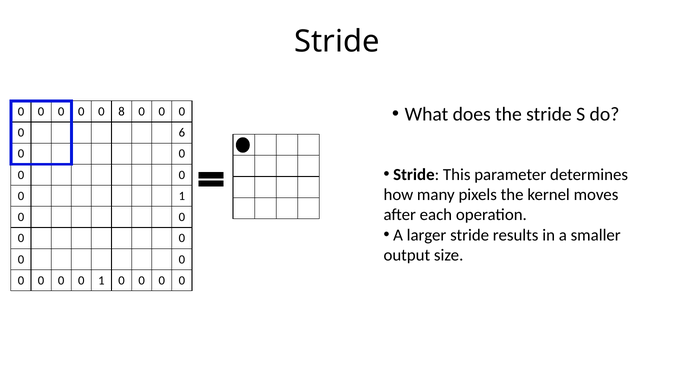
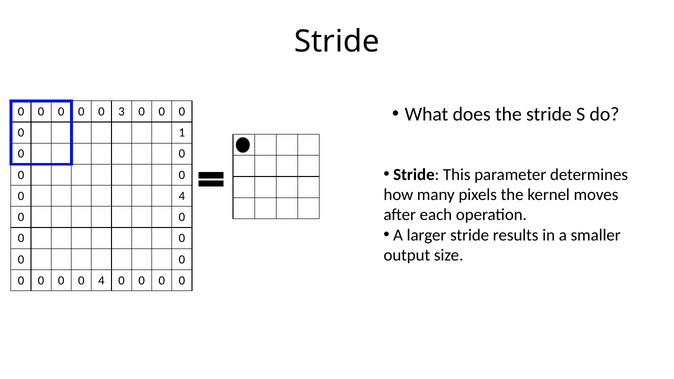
8: 8 -> 3 (122, 112)
6: 6 -> 1 (182, 133)
1: 1 -> 4 (182, 196)
1: 1 -> 4 (101, 281)
